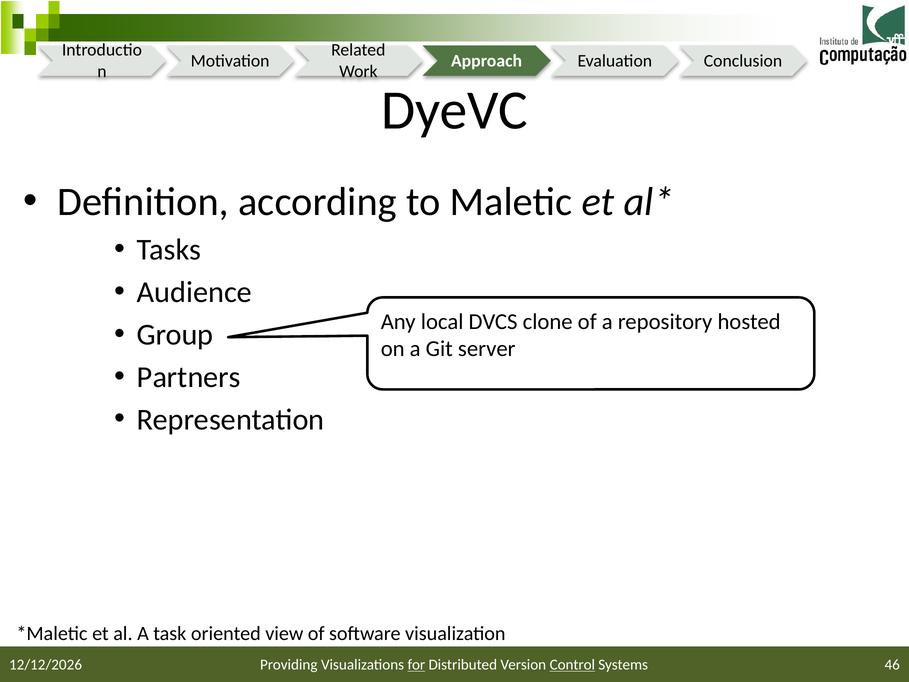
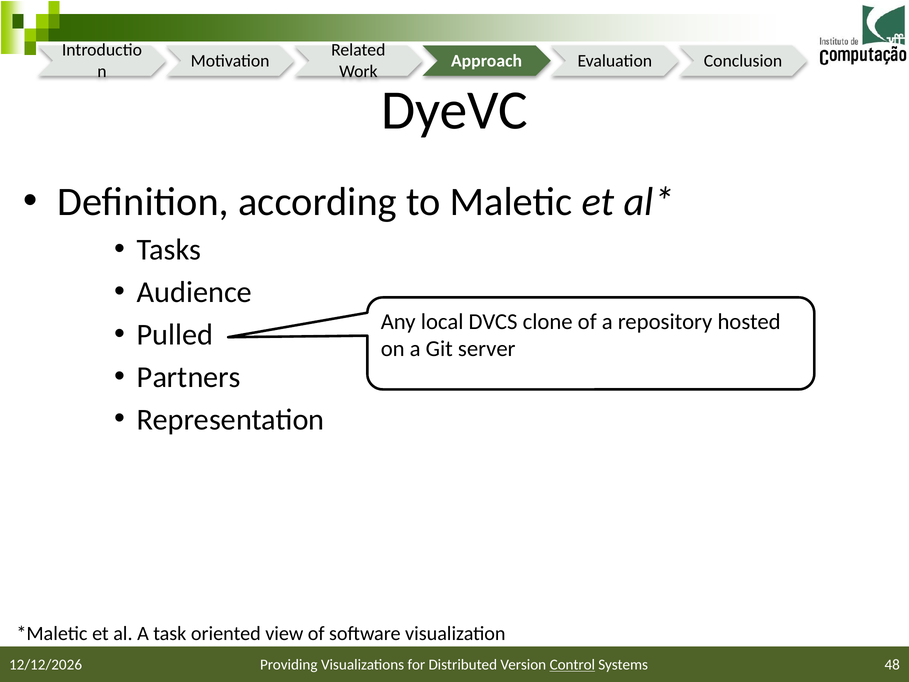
Group: Group -> Pulled (175, 335)
for underline: present -> none (416, 664)
46: 46 -> 48 (892, 664)
